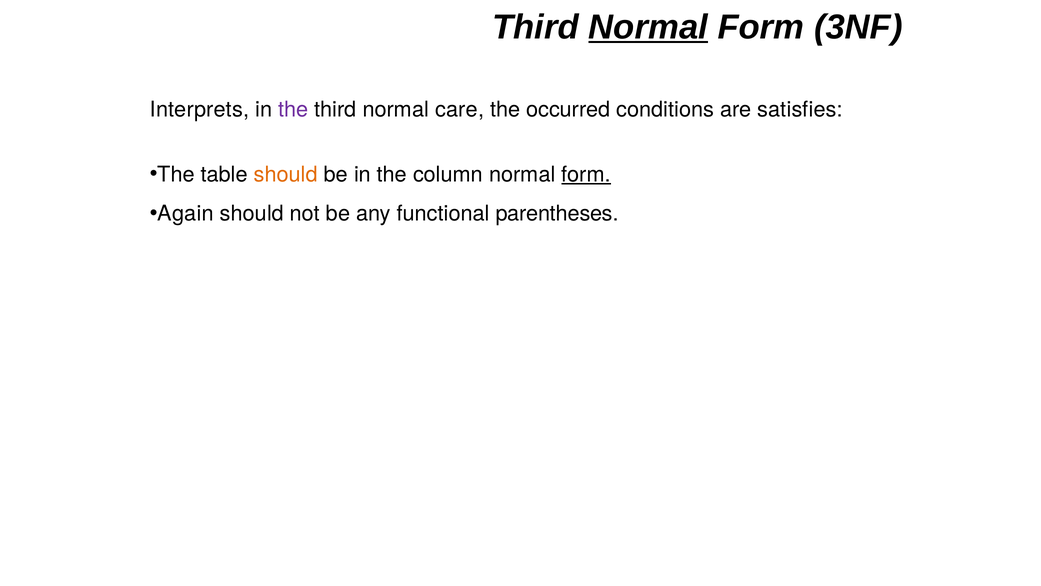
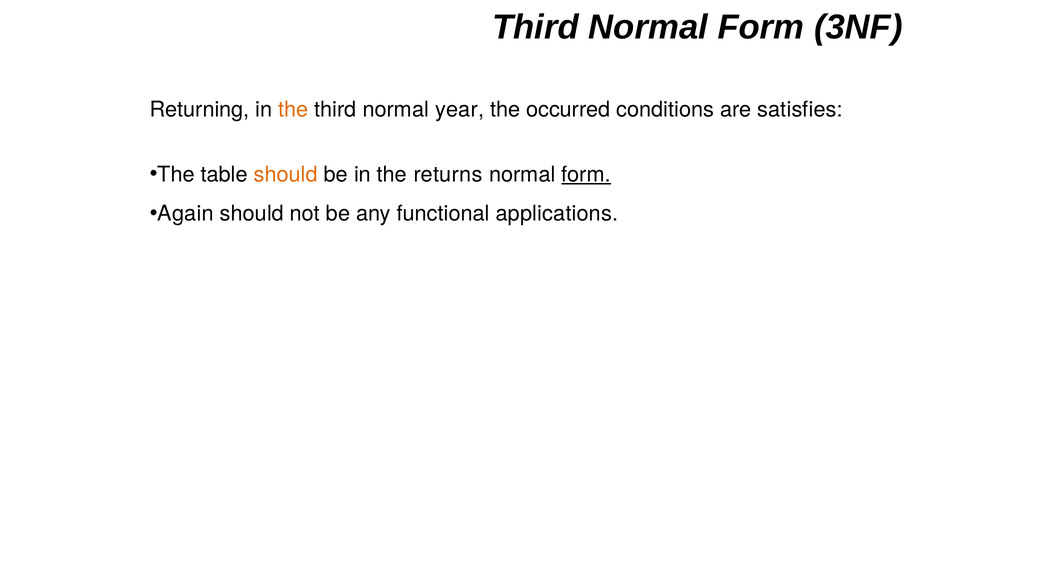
Normal underline: present -> none (648, 27)
Interprets: Interprets -> Returning (200, 109)
the colour: purple -> orange (293, 109)
care: care -> year (460, 109)
column: column -> returns (448, 174)
parentheses: parentheses -> applications (557, 213)
